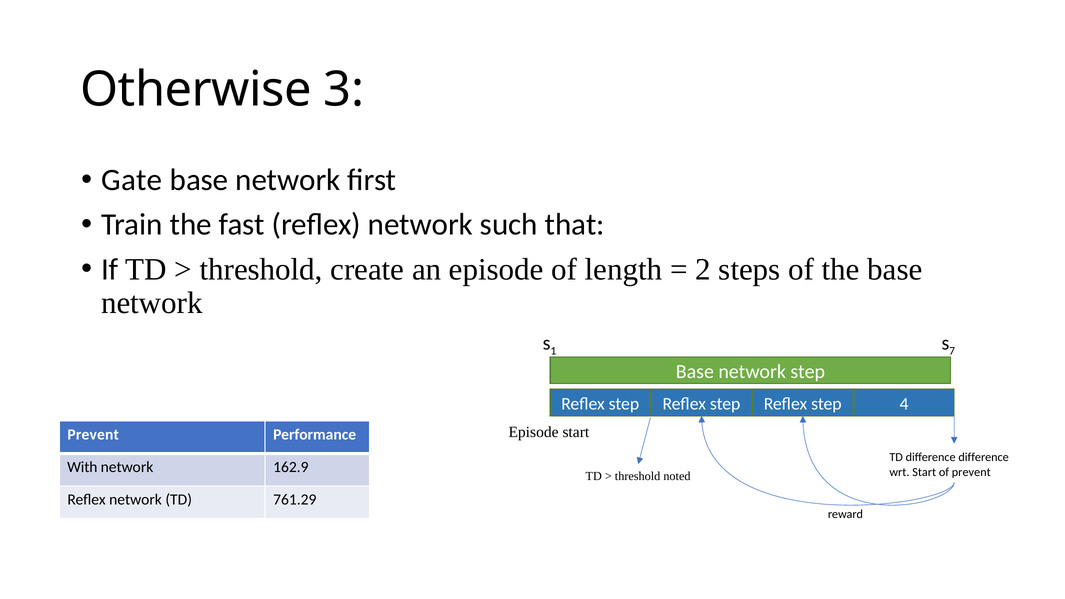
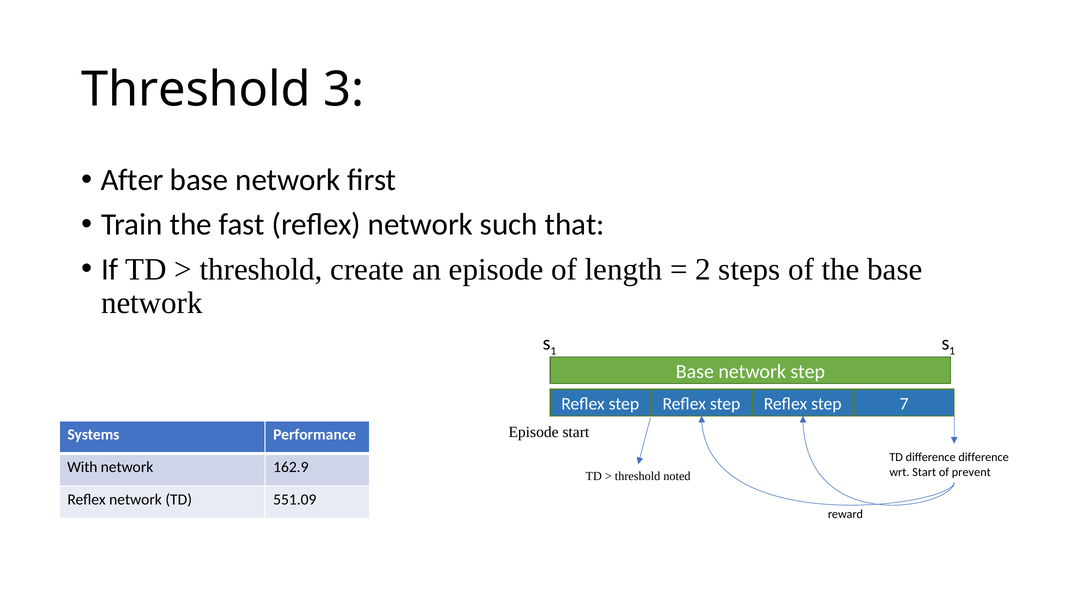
Otherwise: Otherwise -> Threshold (196, 89)
Gate: Gate -> After (132, 180)
7: 7 -> 1 (952, 351)
4: 4 -> 7 (904, 404)
Prevent: Prevent -> Systems (93, 435)
761.29: 761.29 -> 551.09 (295, 500)
